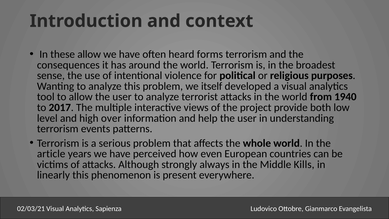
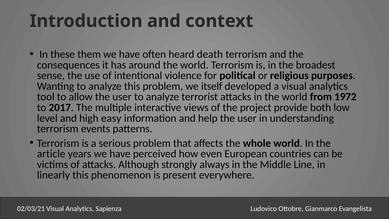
these allow: allow -> them (89, 54)
forms: forms -> death (210, 54)
1940: 1940 -> 1972 (345, 97)
over: over -> easy (111, 118)
Kills: Kills -> Line (304, 164)
